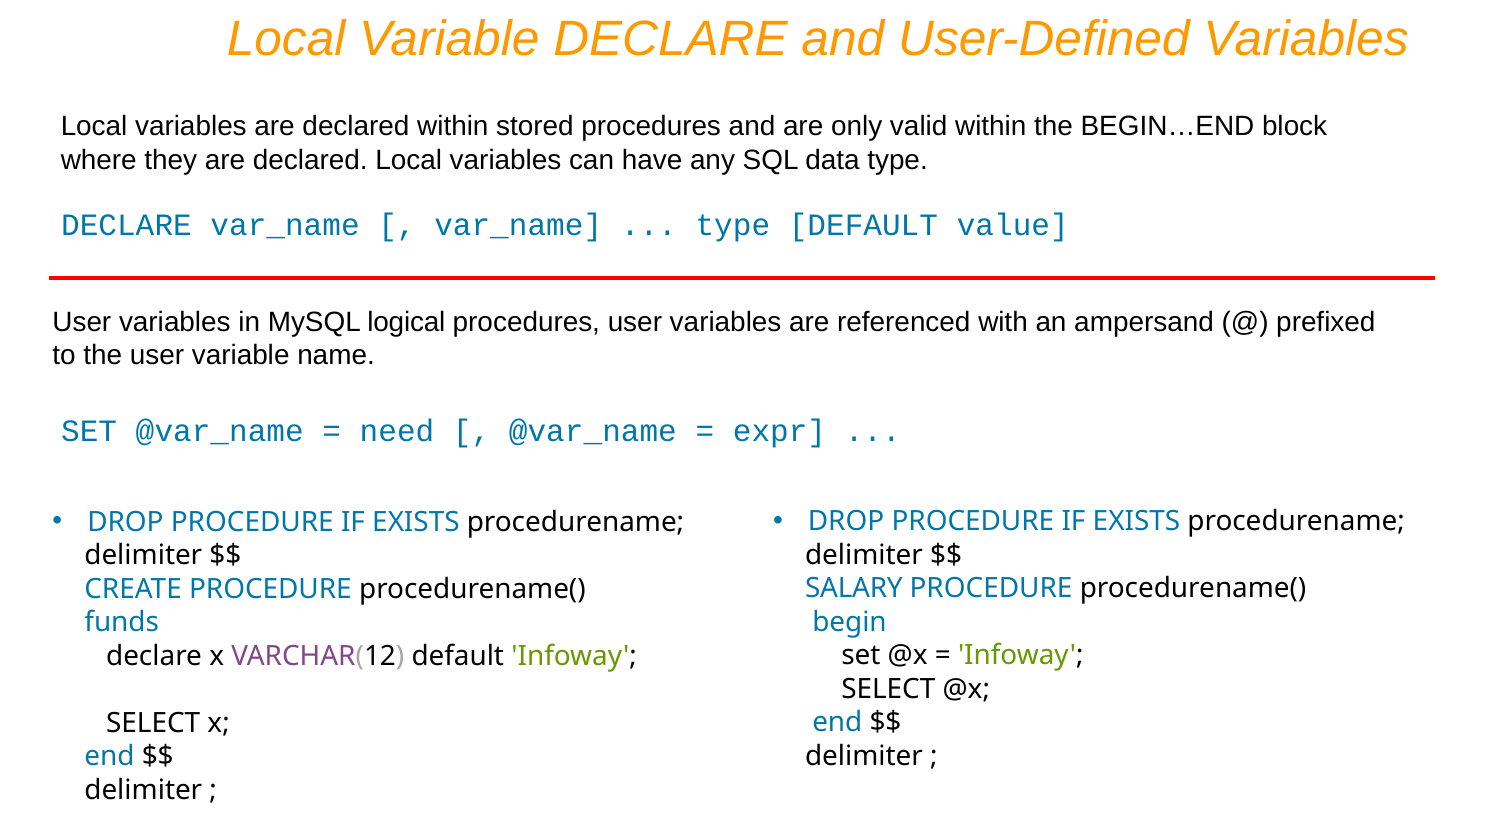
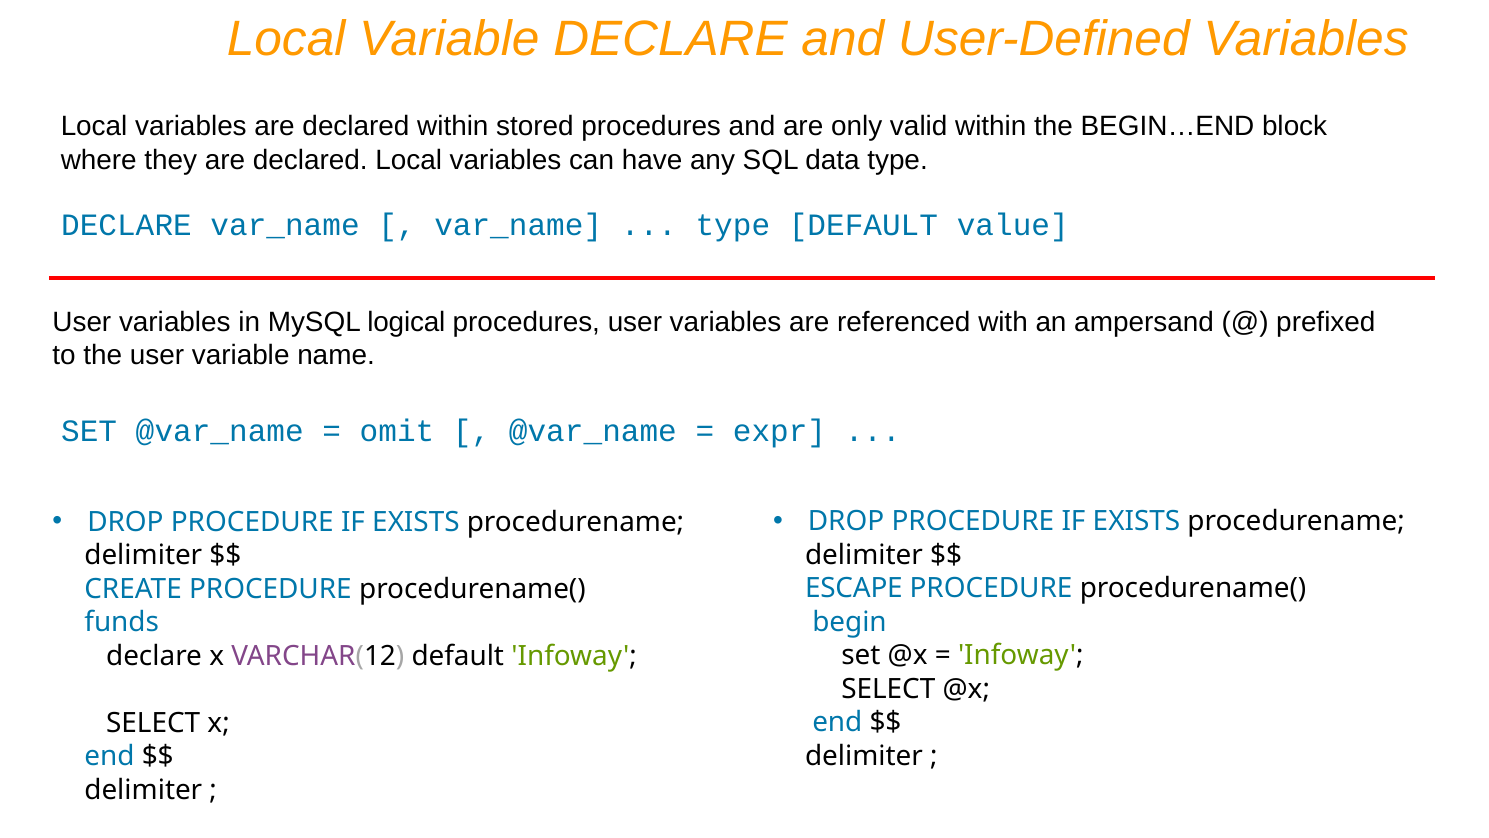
need: need -> omit (397, 431)
SALARY: SALARY -> ESCAPE (854, 588)
